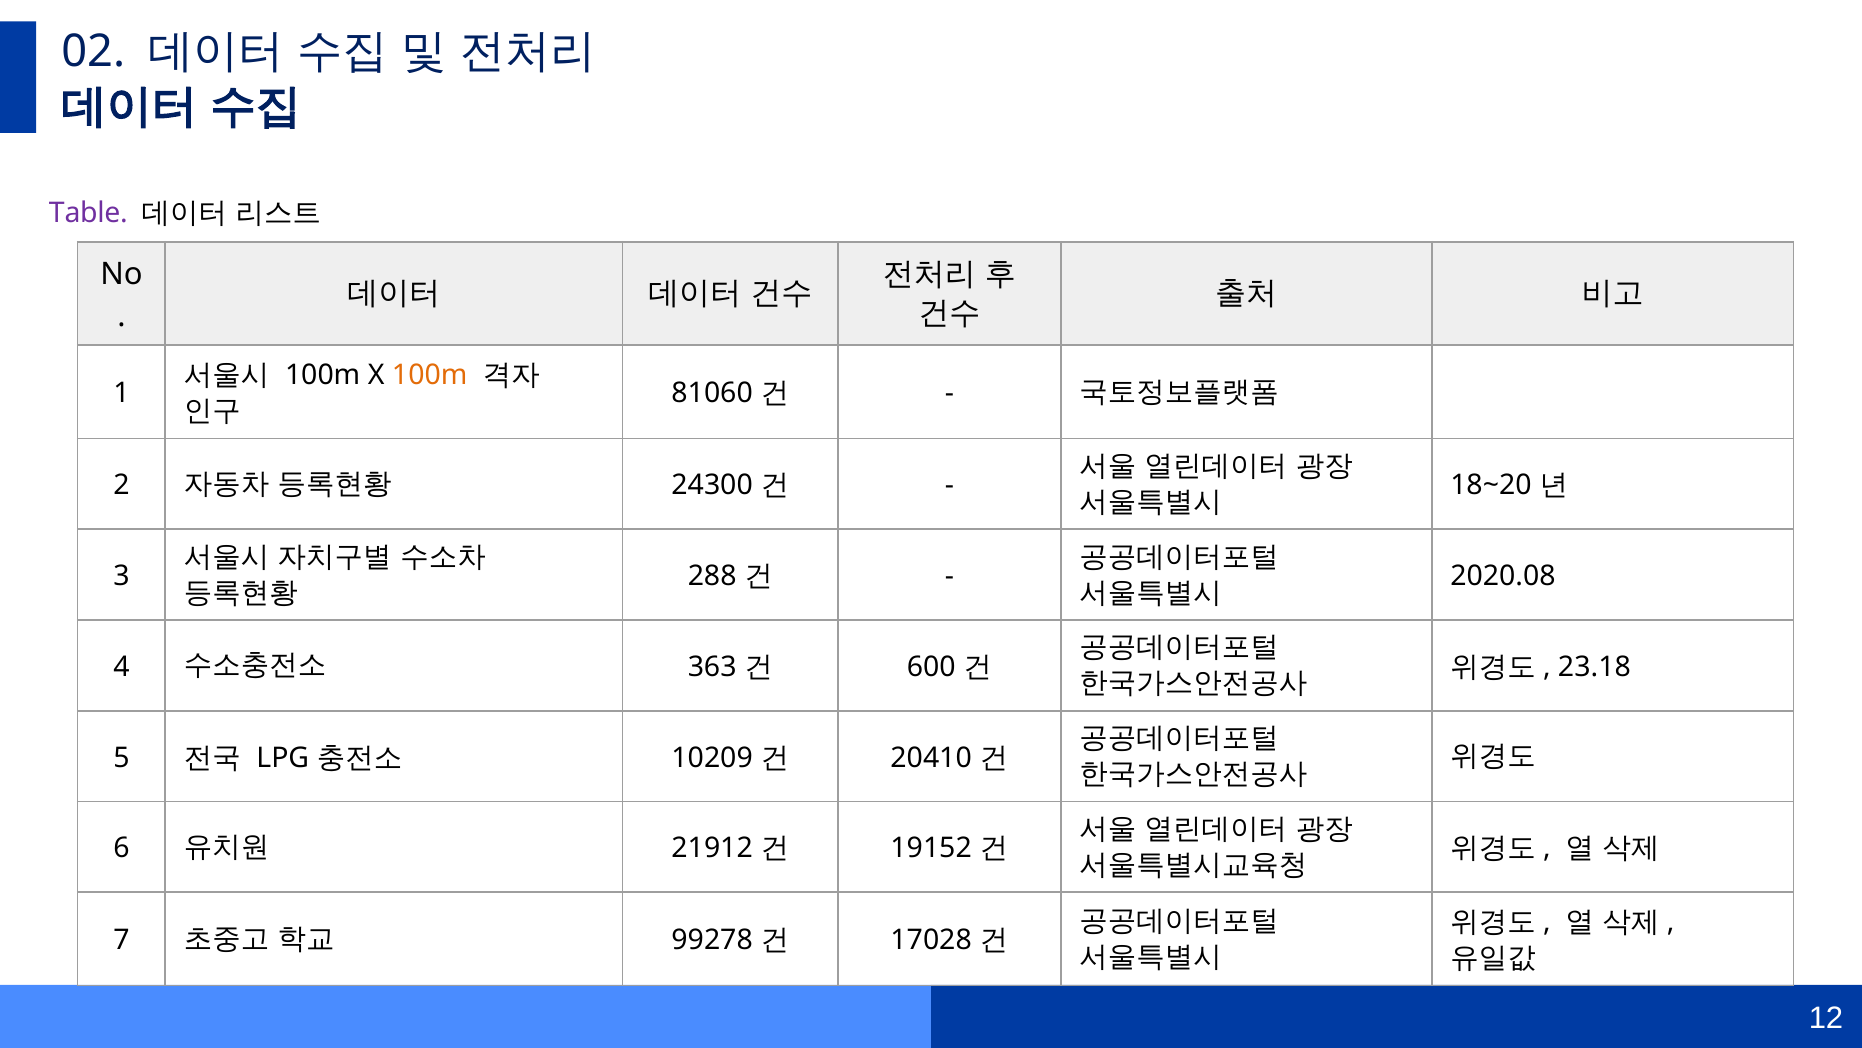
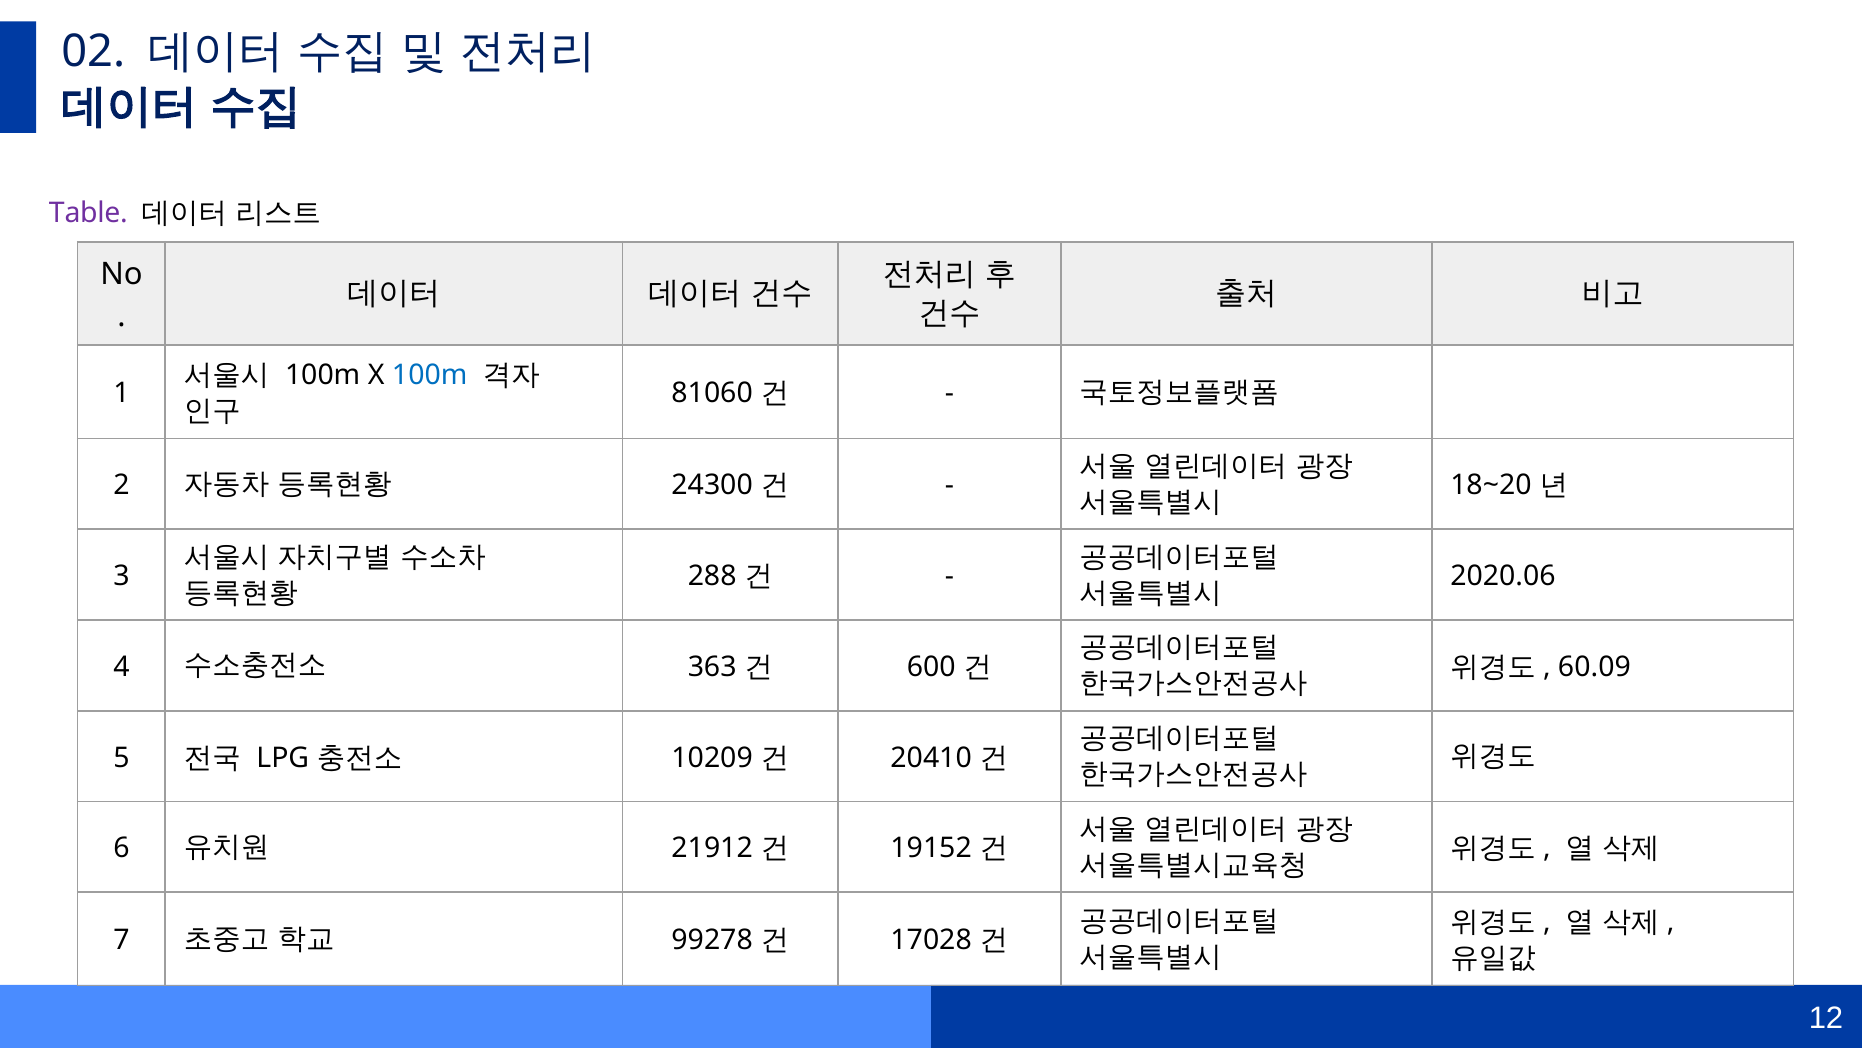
100m colour: orange -> blue (430, 375)
2020.08: 2020.08 -> 2020.06 (1503, 576)
23.18: 23.18 -> 60.09 (1594, 667)
